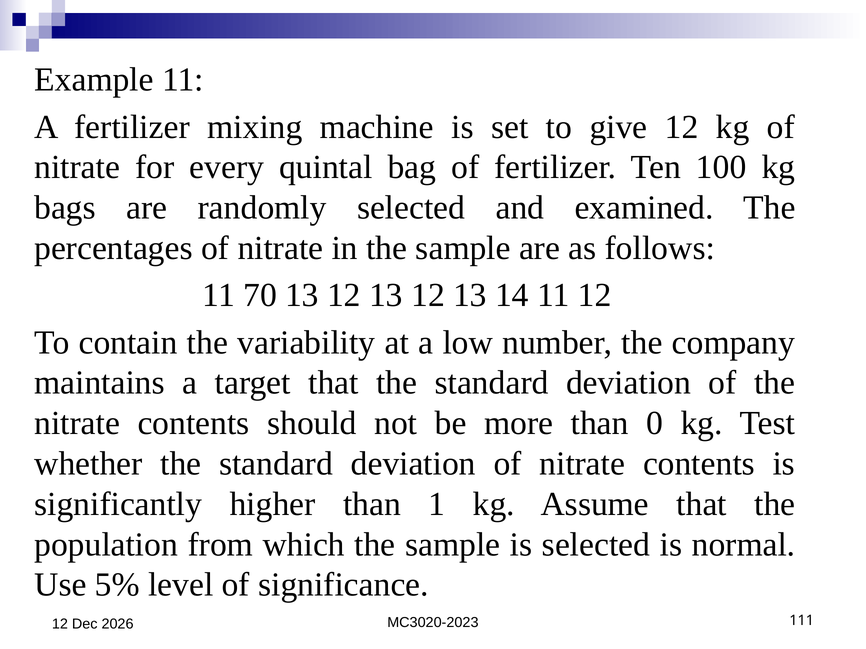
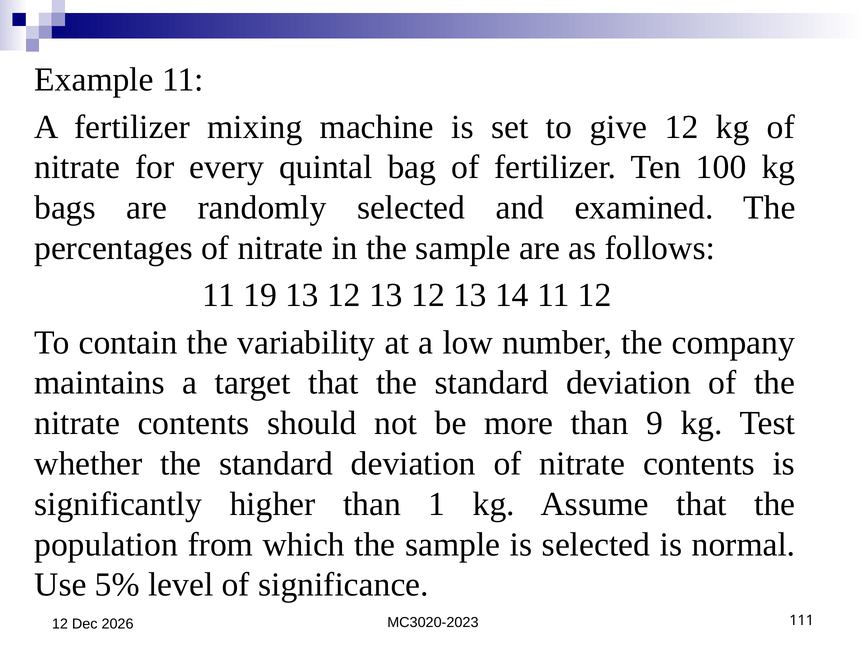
70: 70 -> 19 (260, 295)
0: 0 -> 9 (655, 424)
